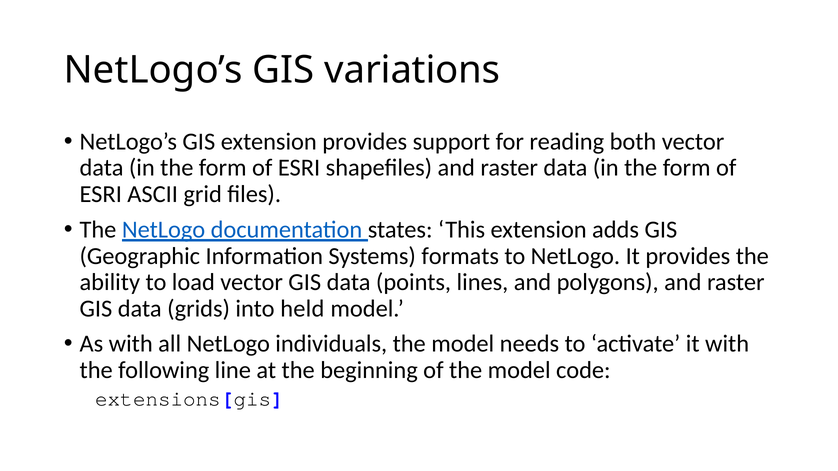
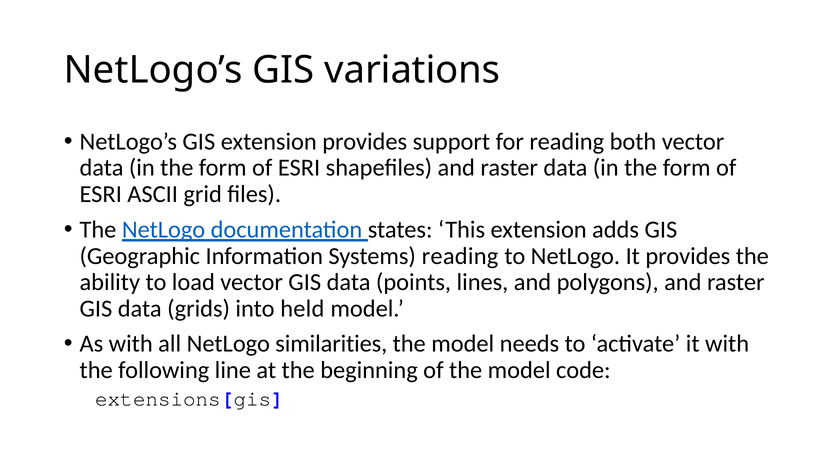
Systems formats: formats -> reading (460, 256)
individuals: individuals -> similarities (331, 344)
